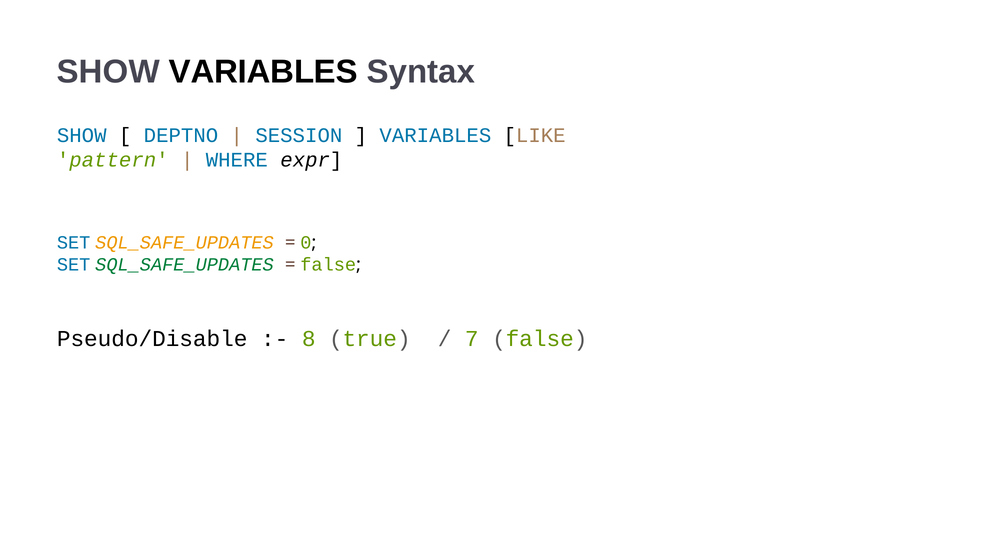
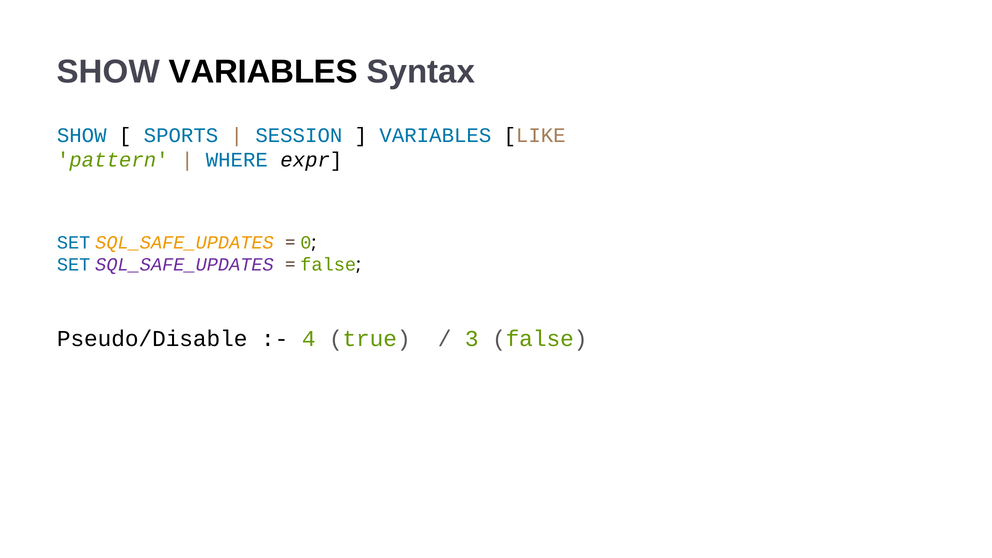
DEPTNO: DEPTNO -> SPORTS (181, 135)
SQL_SAFE_UPDATES colour: green -> purple (185, 265)
8: 8 -> 4 (309, 339)
7: 7 -> 3 (472, 339)
